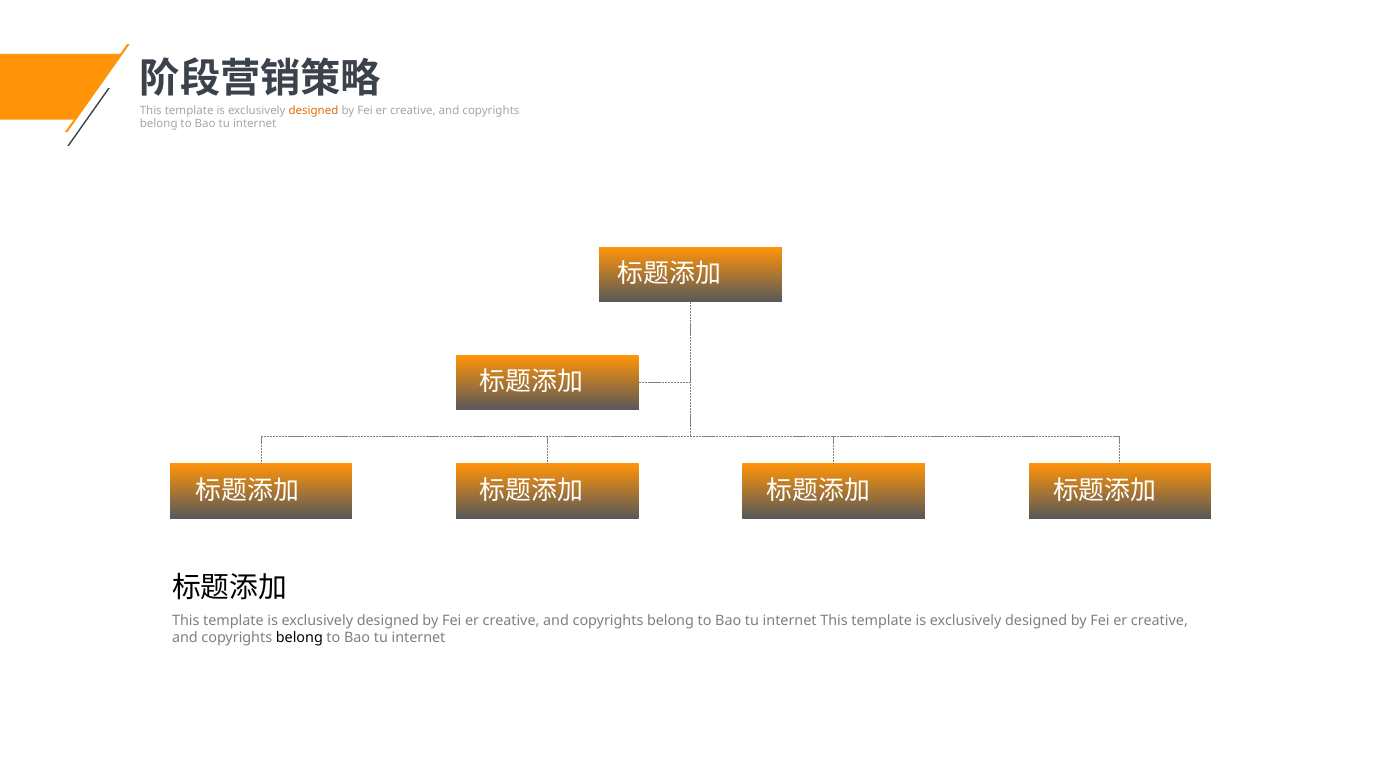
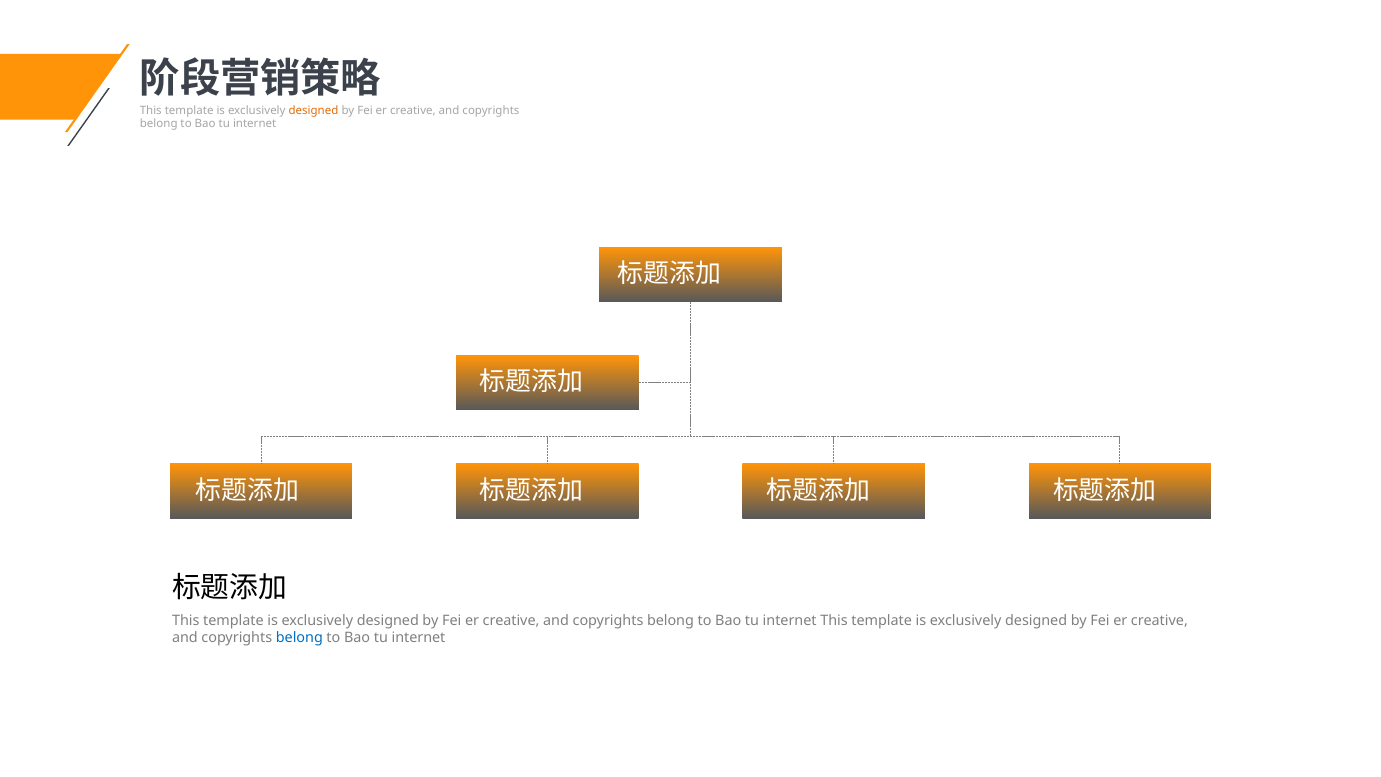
belong colour: black -> blue (299, 638)
